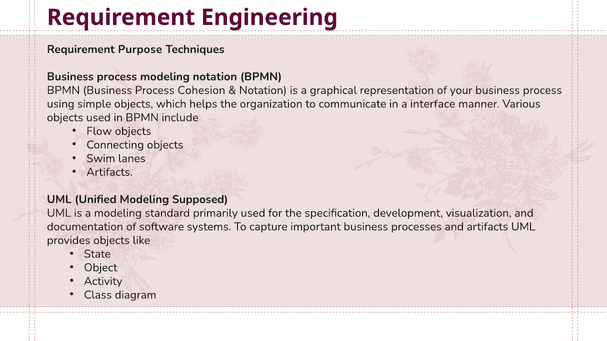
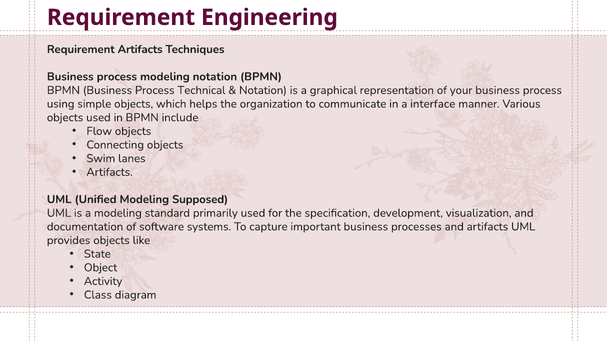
Requirement Purpose: Purpose -> Artifacts (140, 49)
Cohesion: Cohesion -> Technical (201, 90)
